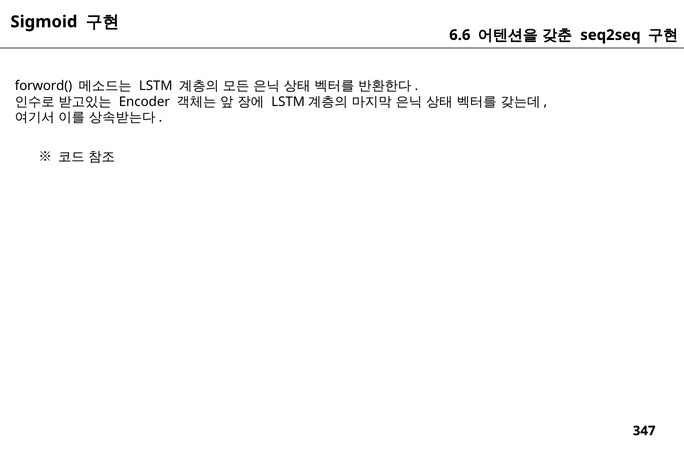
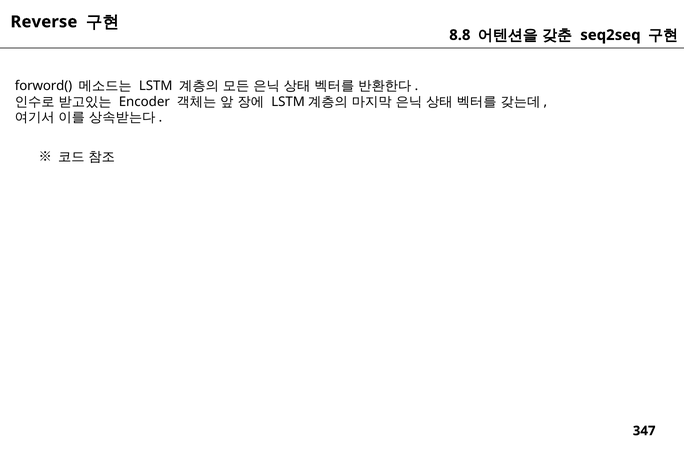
Sigmoid: Sigmoid -> Reverse (44, 22)
6.6: 6.6 -> 8.8 (460, 35)
